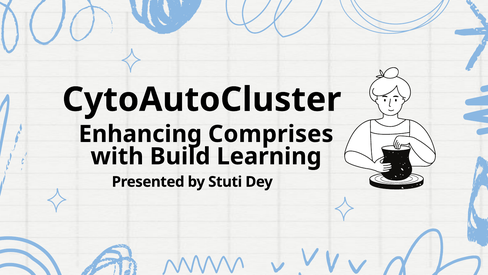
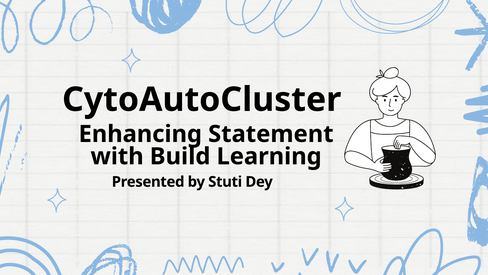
Comprises: Comprises -> Statement (271, 134)
